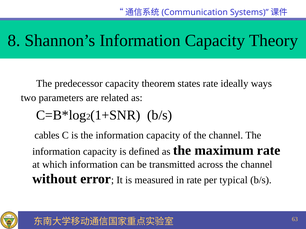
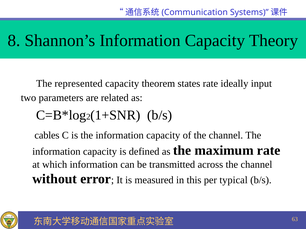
predecessor: predecessor -> represented (79, 84)
ways: ways -> input (261, 84)
in rate: rate -> this (194, 180)
